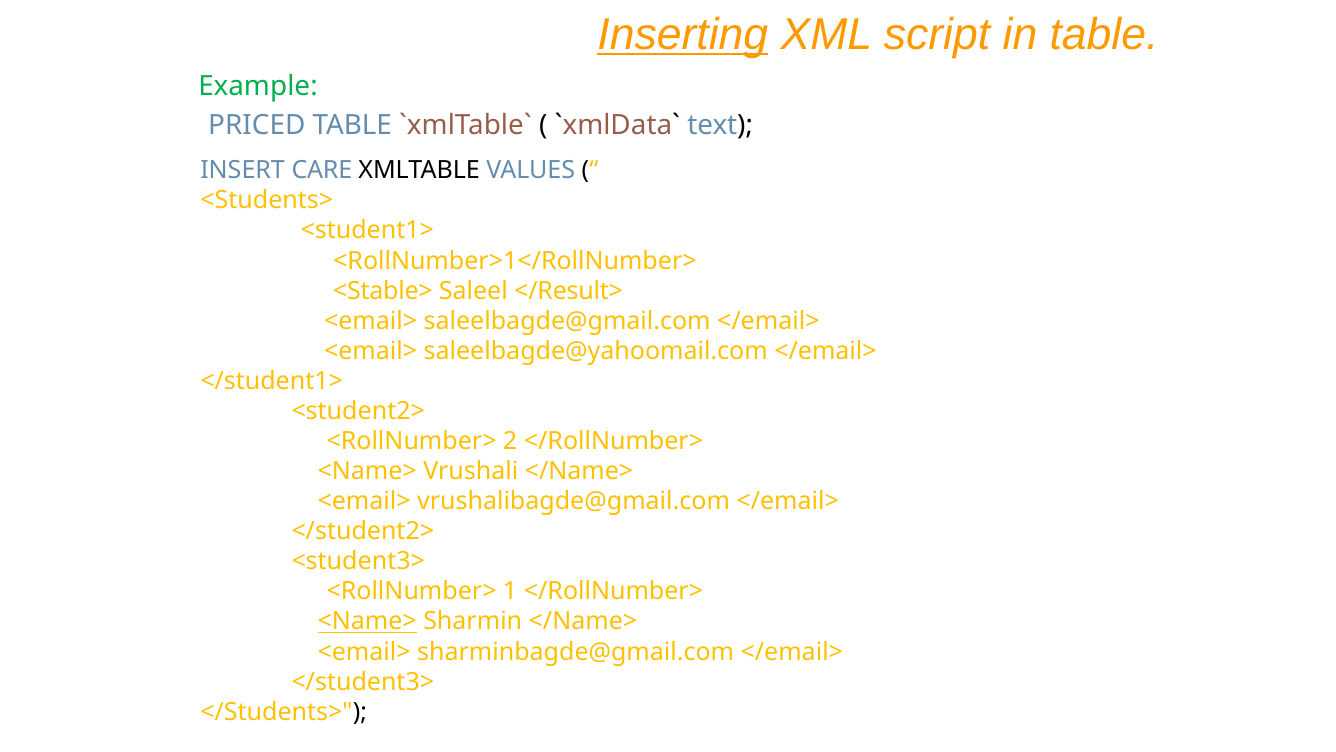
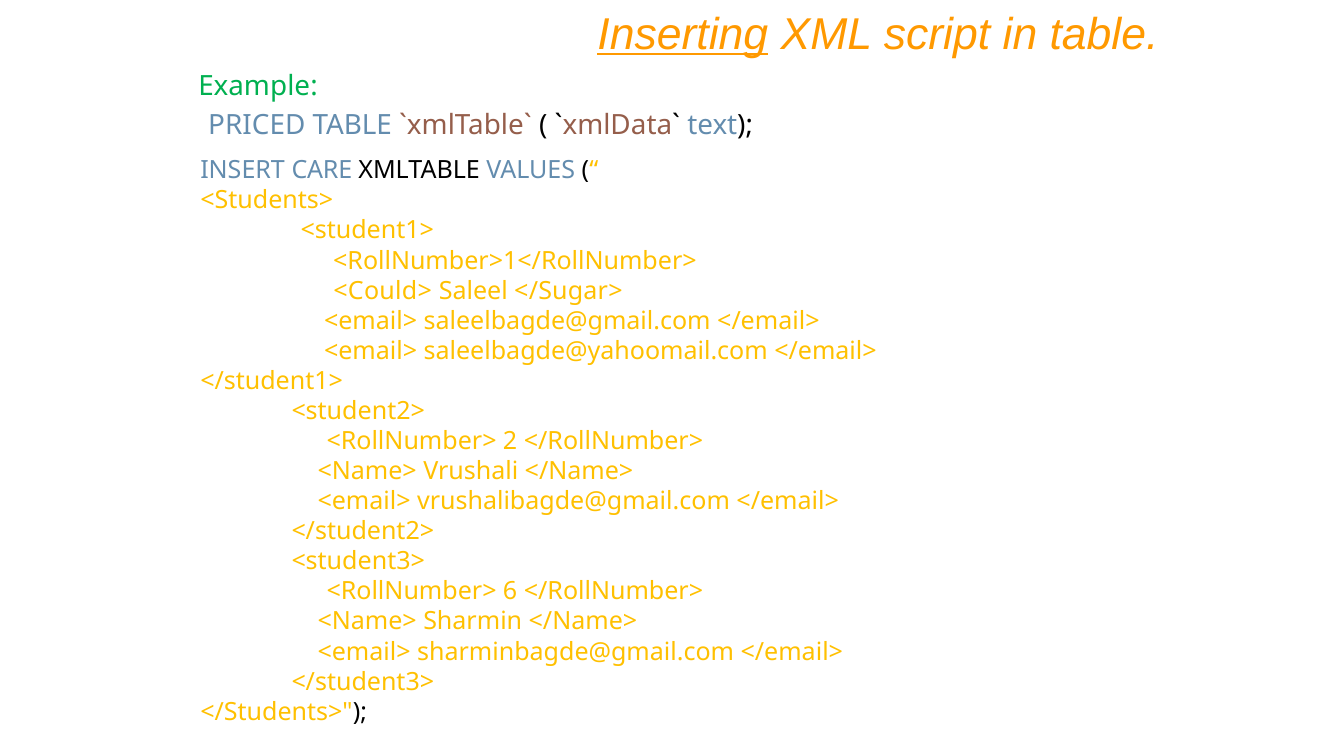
<Stable>: <Stable> -> <Could> (383, 291)
</Result>: </Result> -> </Sugar> (568, 291)
1: 1 -> 6 (510, 591)
<Name> underline: present -> none (367, 621)
